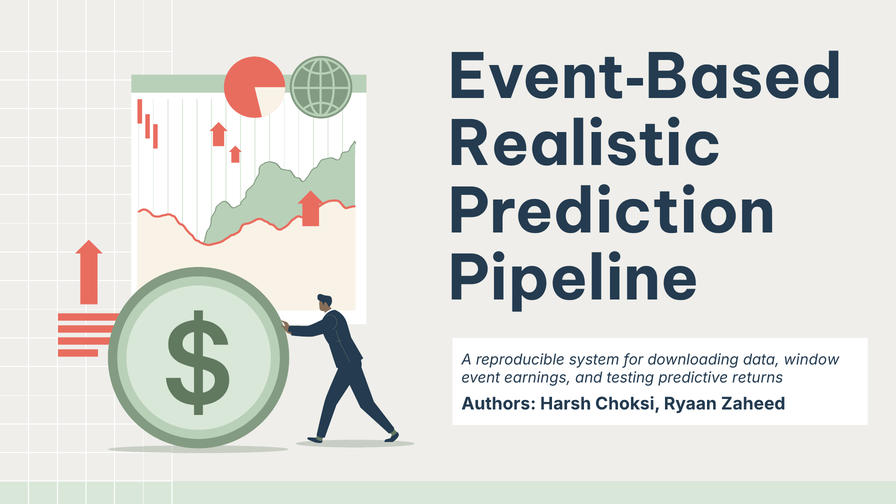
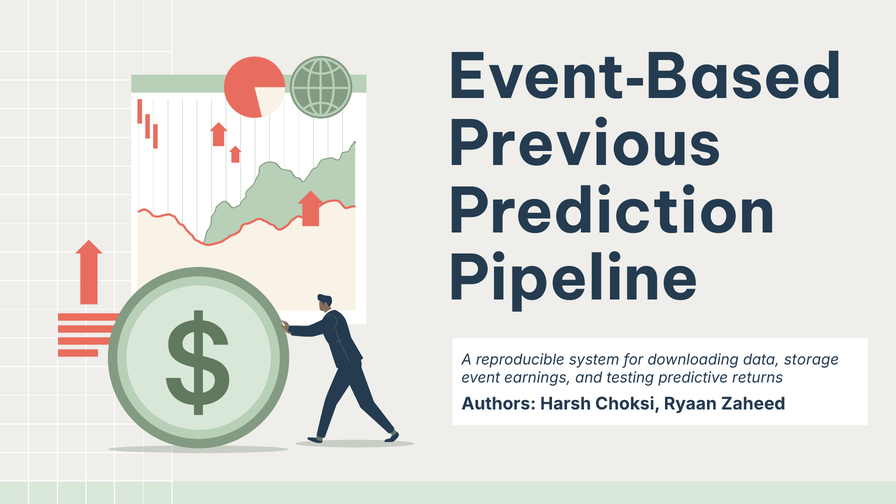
Realistic: Realistic -> Previous (585, 145)
window: window -> storage (812, 360)
